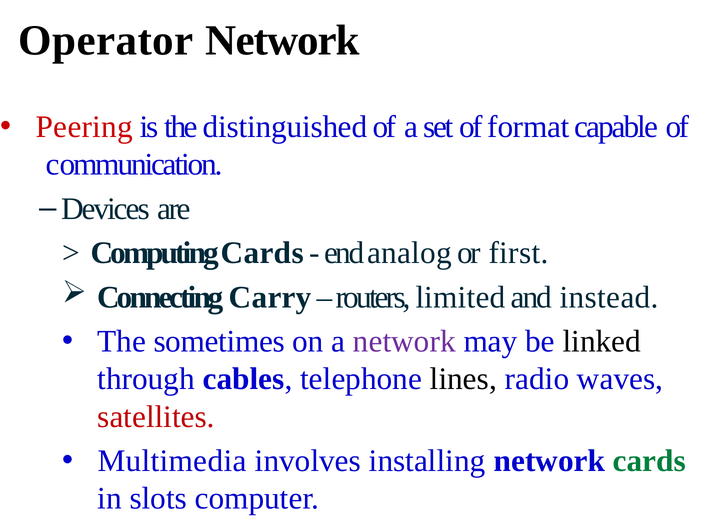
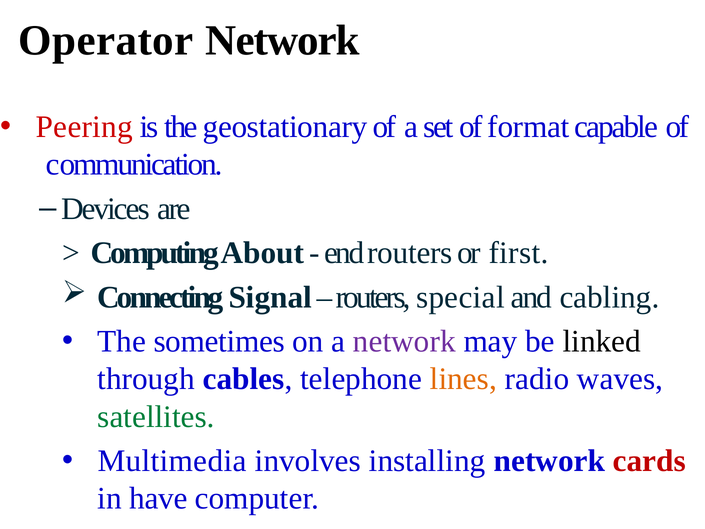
distinguished: distinguished -> geostationary (285, 127)
Computing Cards: Cards -> About (262, 253)
end analog: analog -> routers (410, 253)
Carry: Carry -> Signal (270, 297)
limited: limited -> special (460, 297)
instead: instead -> cabling (609, 297)
lines colour: black -> orange (463, 379)
satellites colour: red -> green (156, 416)
cards colour: green -> red (649, 461)
slots: slots -> have (158, 498)
